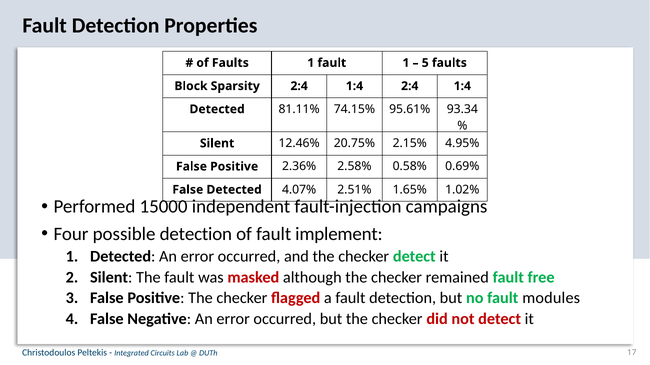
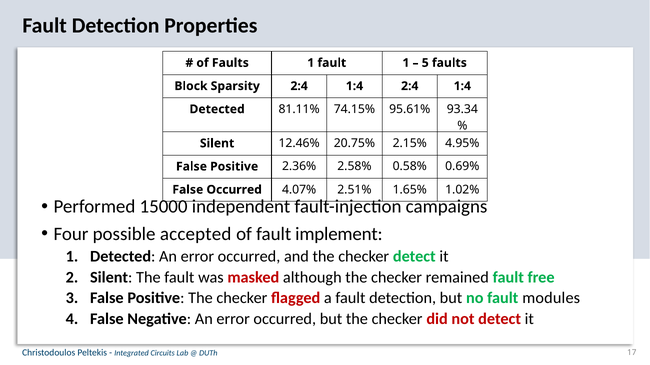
False Detected: Detected -> Occurred (234, 190)
possible detection: detection -> accepted (196, 234)
